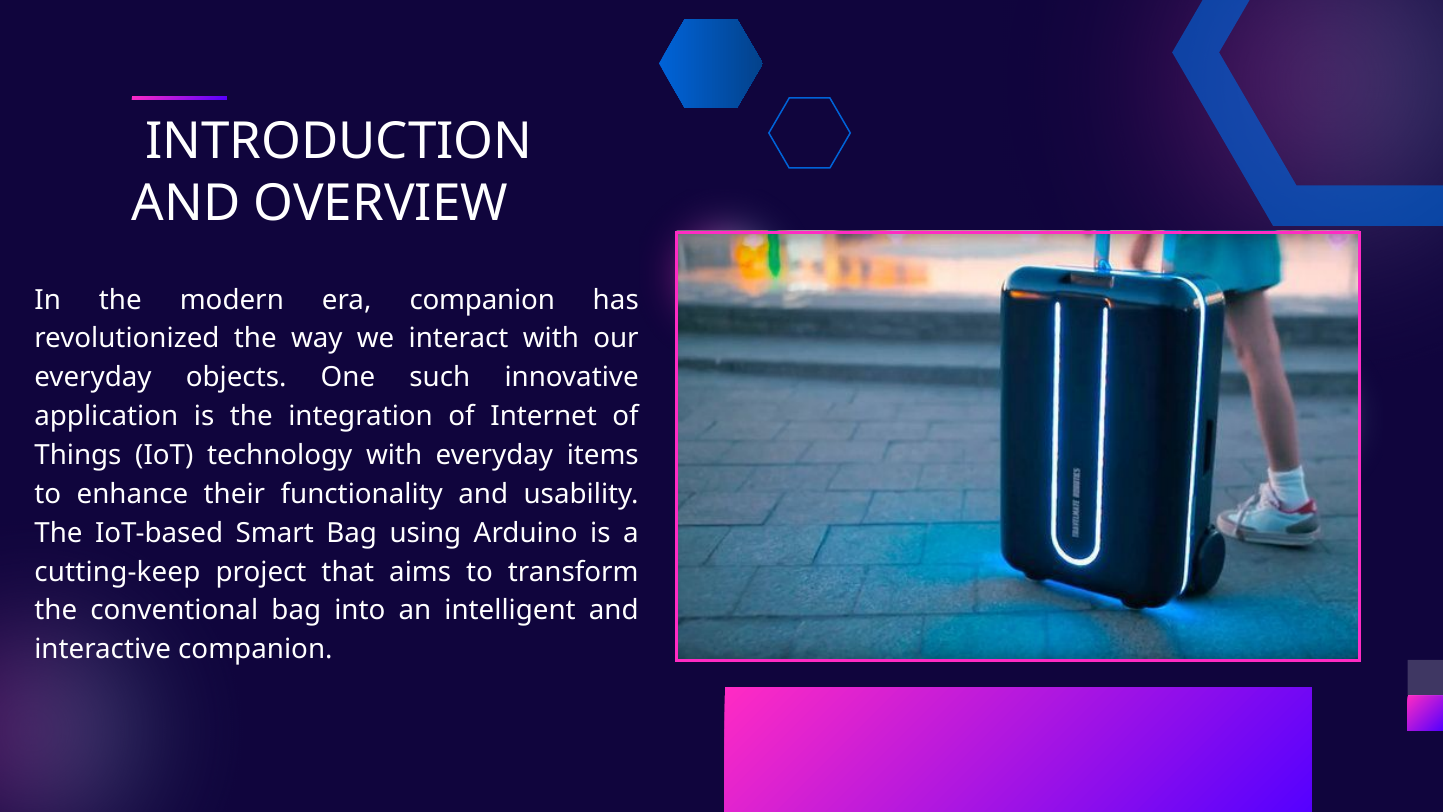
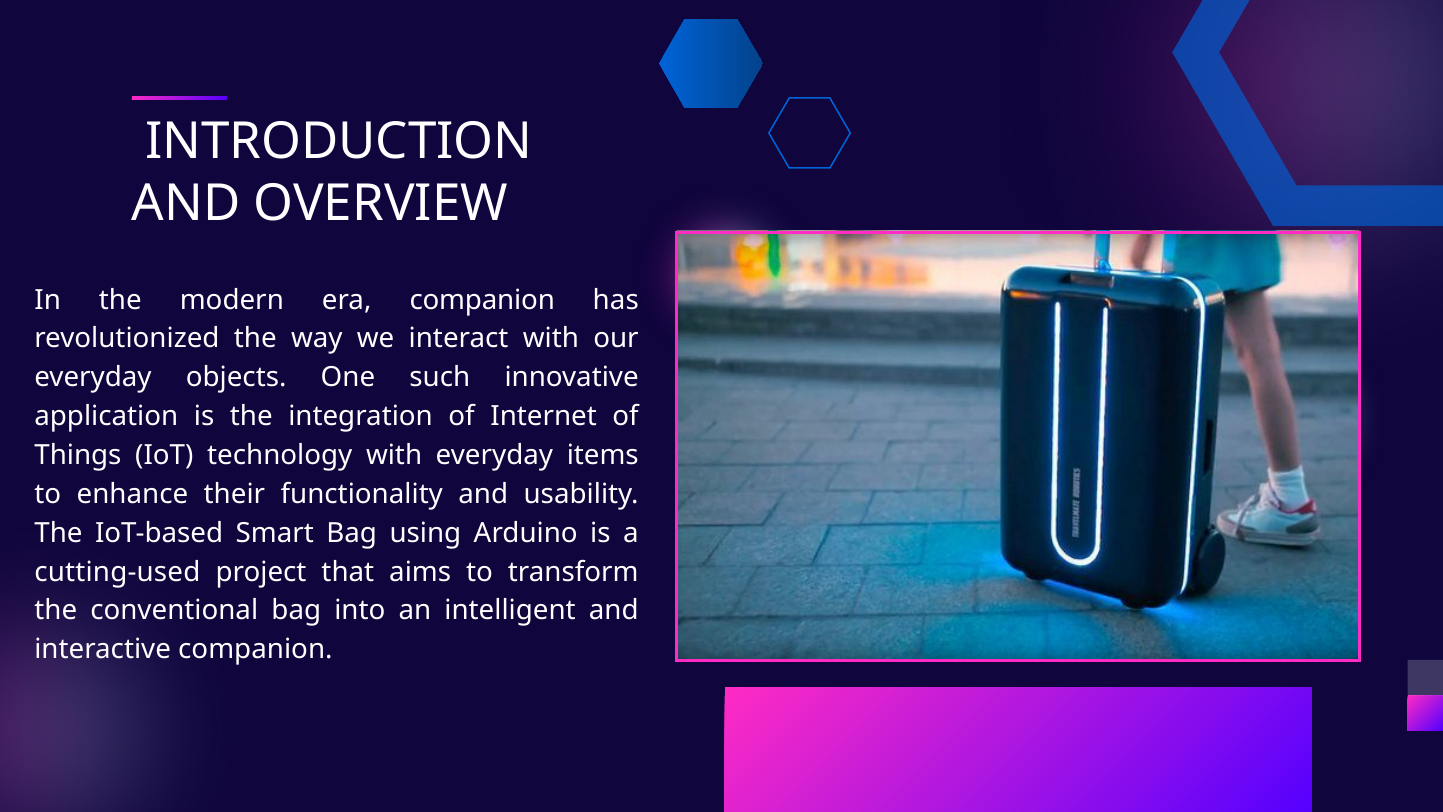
cutting-keep: cutting-keep -> cutting-used (117, 572)
